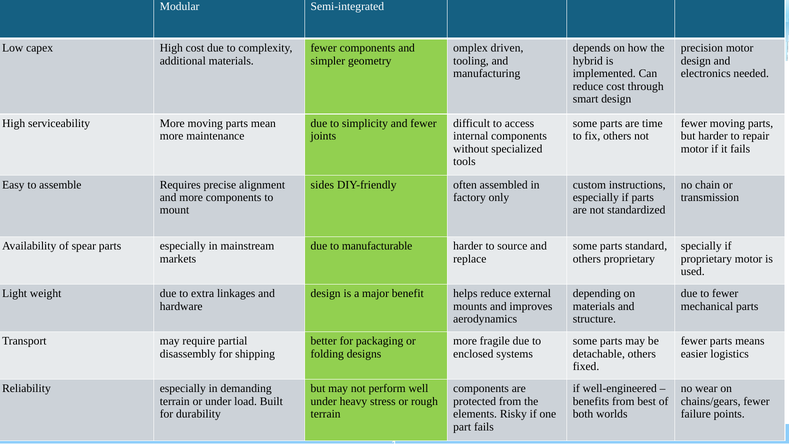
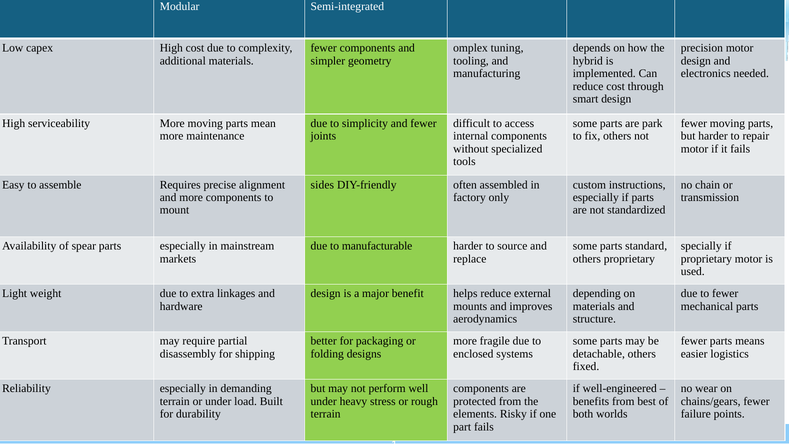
driven: driven -> tuning (507, 48)
time: time -> park (652, 123)
